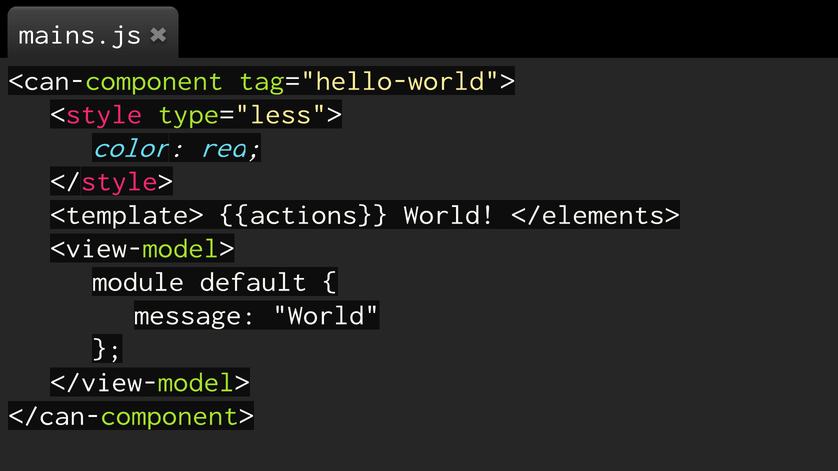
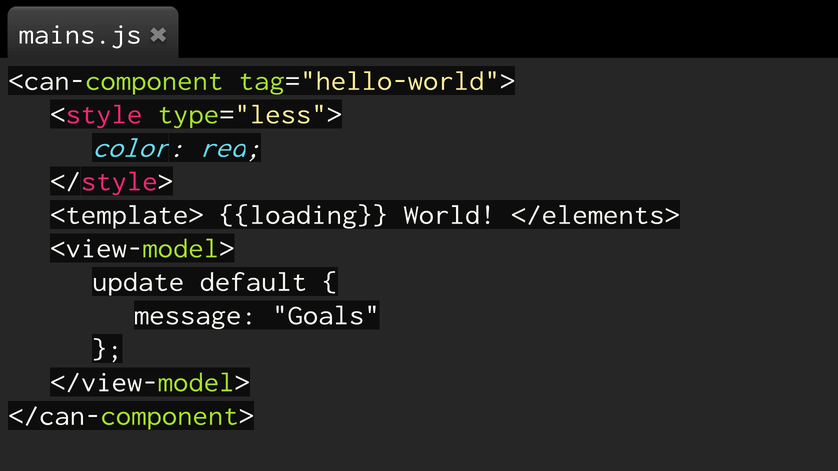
actions: actions -> loading (304, 215)
module: module -> update (138, 282)
message World: World -> Goals (326, 315)
